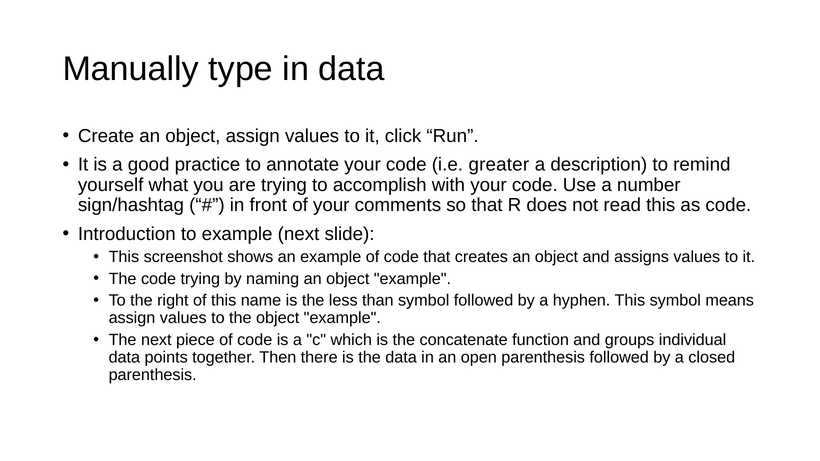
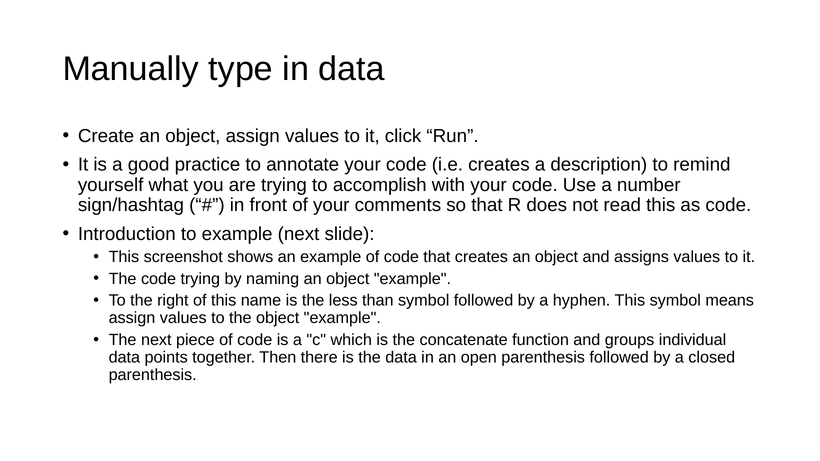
i.e greater: greater -> creates (499, 165)
